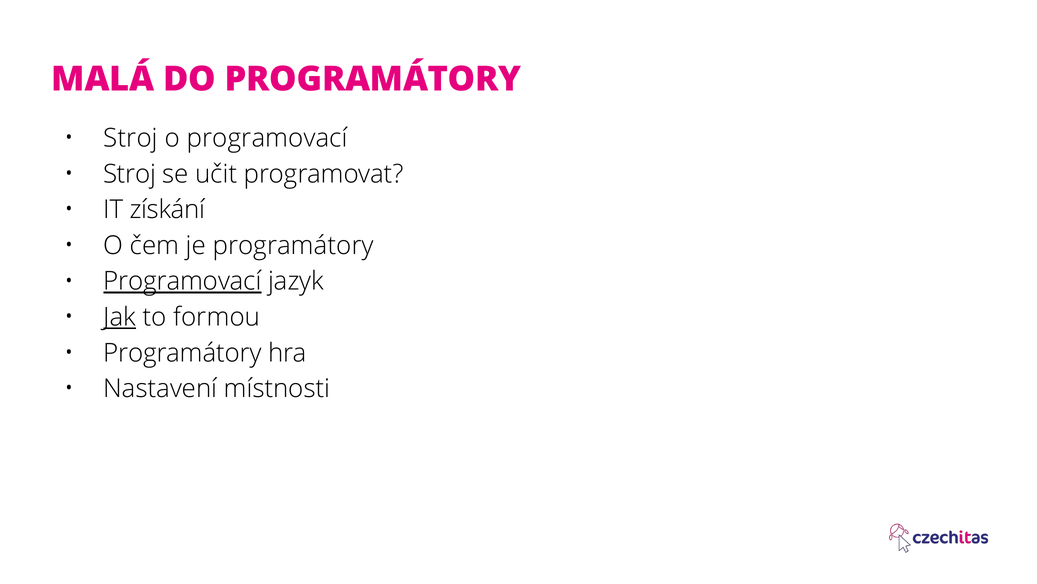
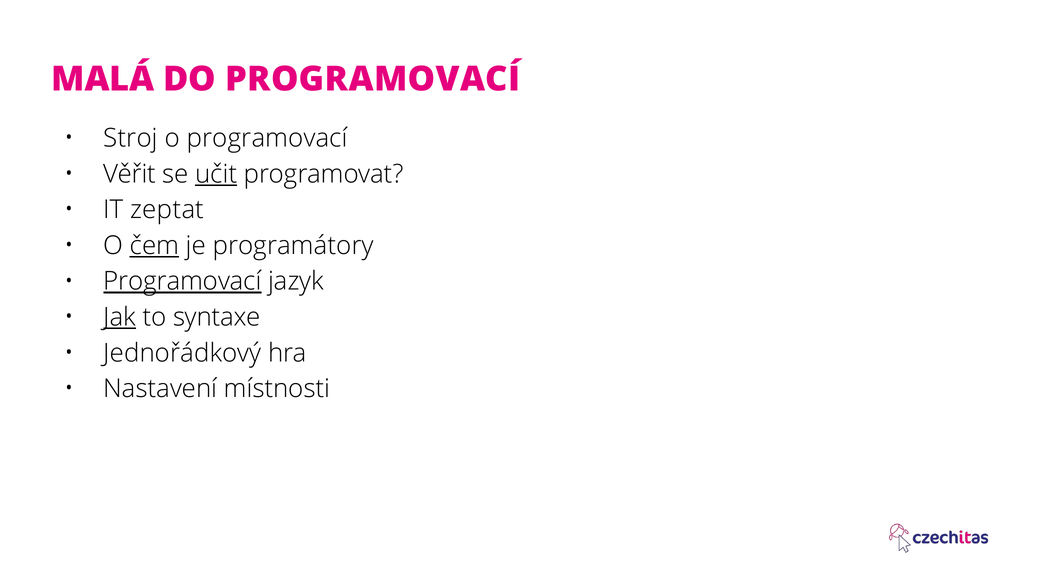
DO PROGRAMÁTORY: PROGRAMÁTORY -> PROGRAMOVACÍ (373, 79)
Stroj: Stroj -> Věřit (129, 174)
učit underline: none -> present (216, 174)
získání: získání -> zeptat (167, 210)
čem underline: none -> present (154, 245)
formou: formou -> syntaxe (217, 317)
Programátory: Programátory -> Jednořádkový (182, 353)
